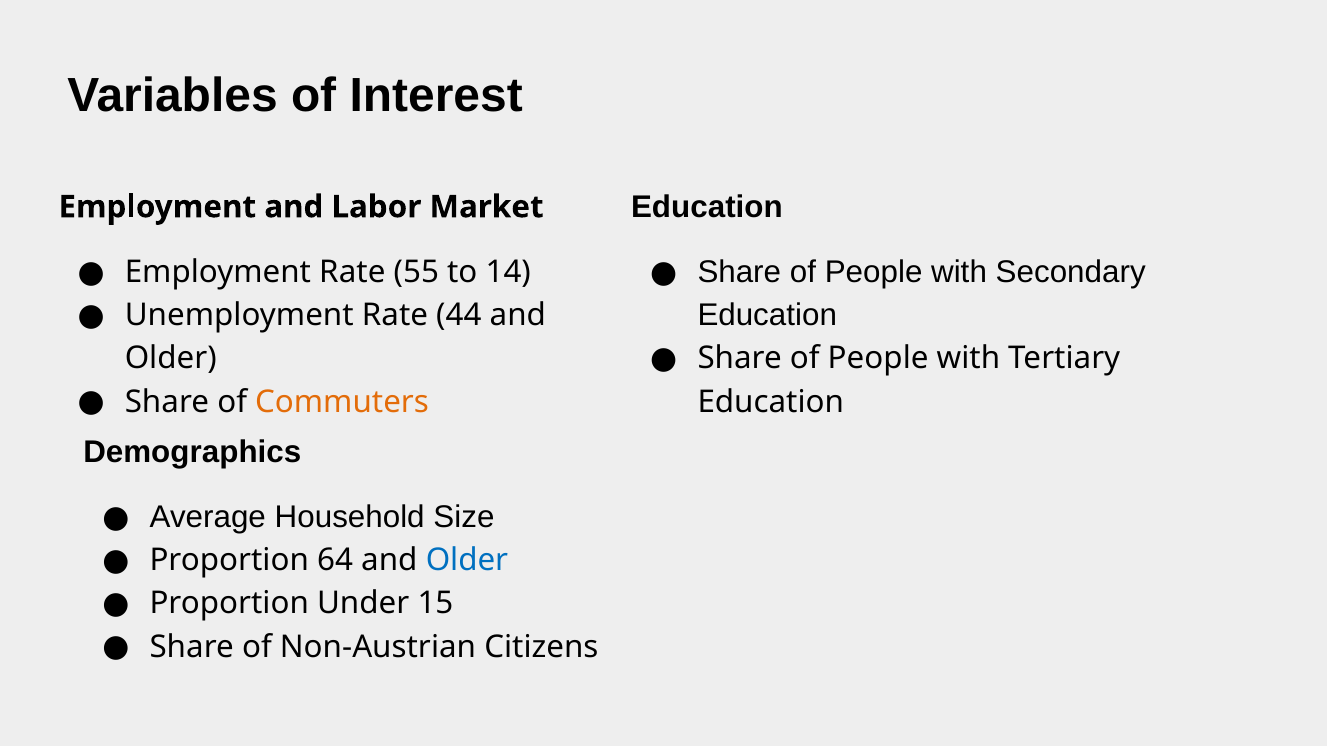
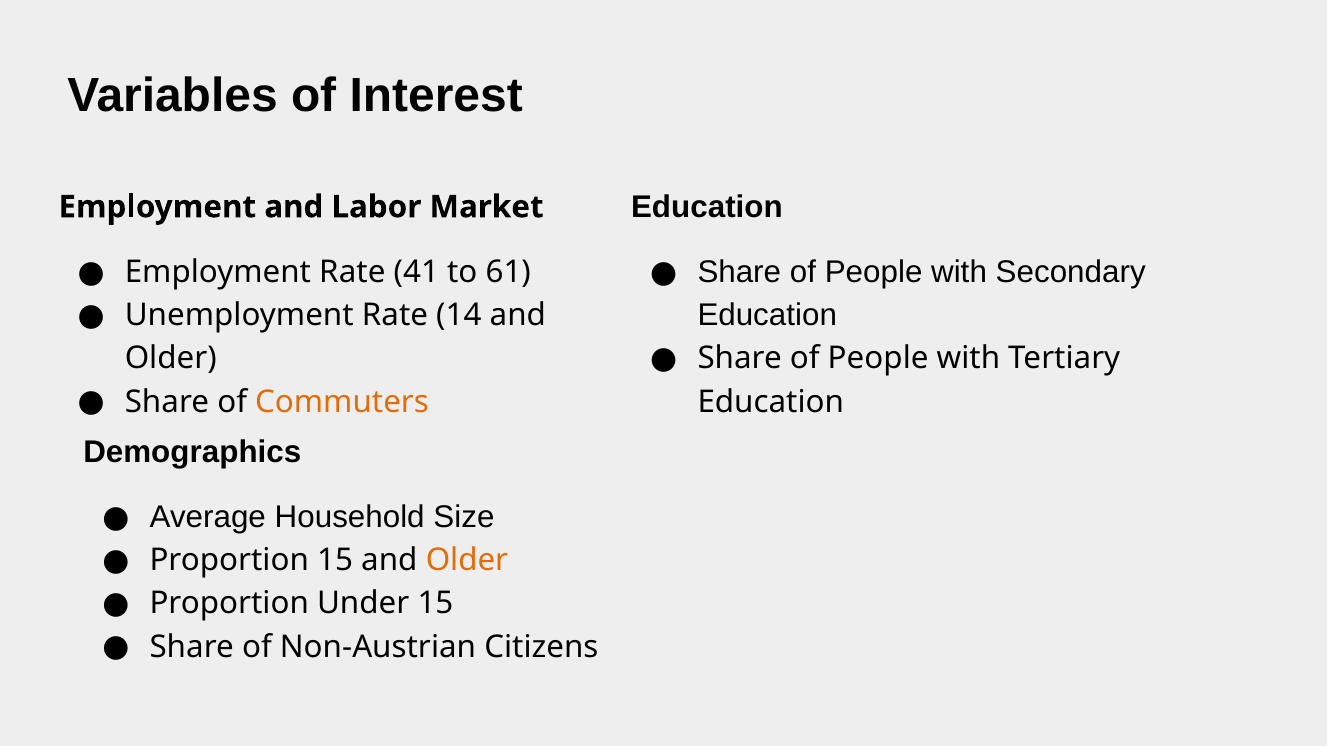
55: 55 -> 41 (416, 272)
14: 14 -> 61 (508, 272)
44: 44 -> 14 (459, 316)
Proportion 64: 64 -> 15 (335, 561)
Older colour: blue -> orange (467, 561)
